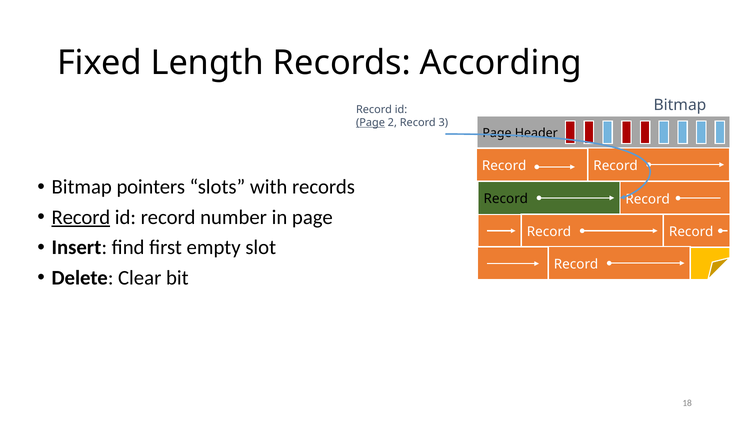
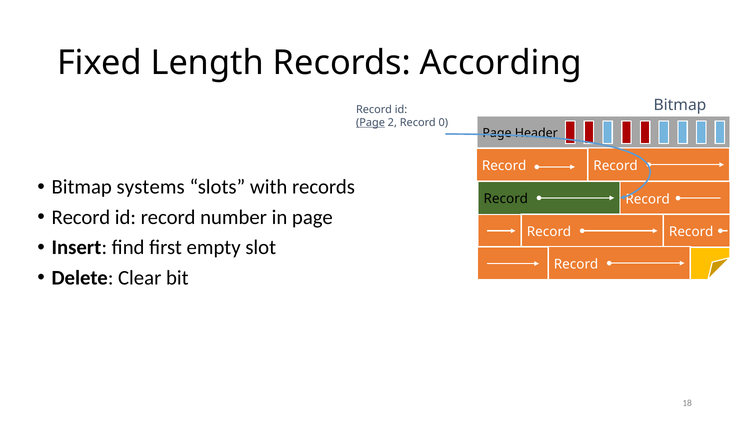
3: 3 -> 0 (443, 122)
pointers: pointers -> systems (151, 187)
Record underline: present -> none (81, 217)
